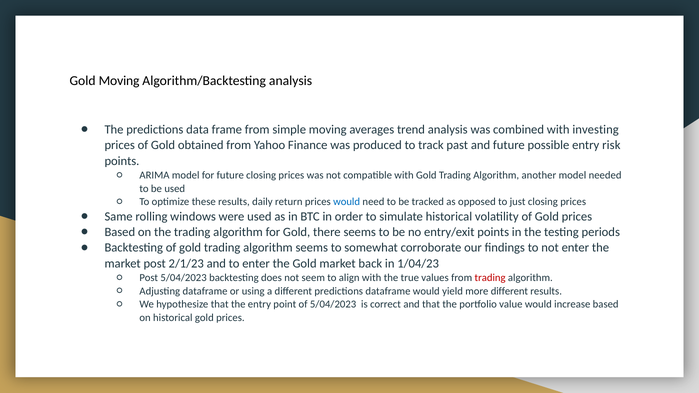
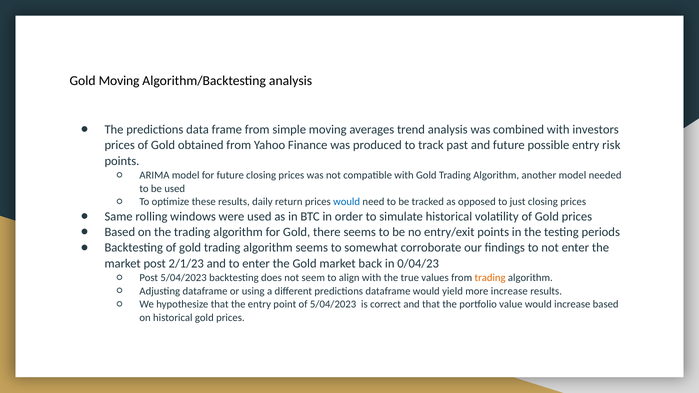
investing: investing -> investors (596, 130)
1/04/23: 1/04/23 -> 0/04/23 (418, 264)
trading colour: red -> orange (490, 278)
more different: different -> increase (509, 291)
